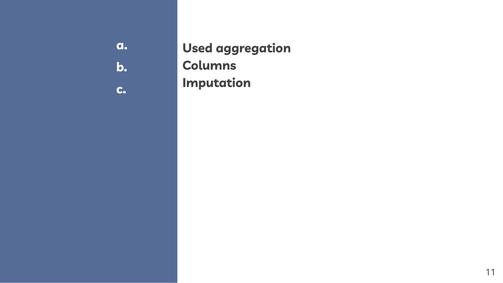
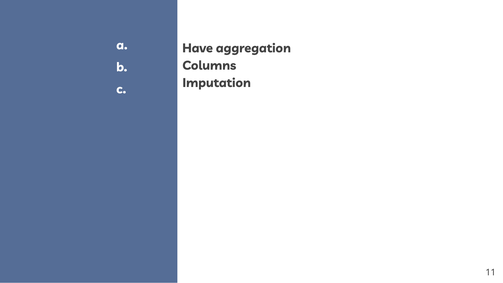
Used: Used -> Have (198, 48)
